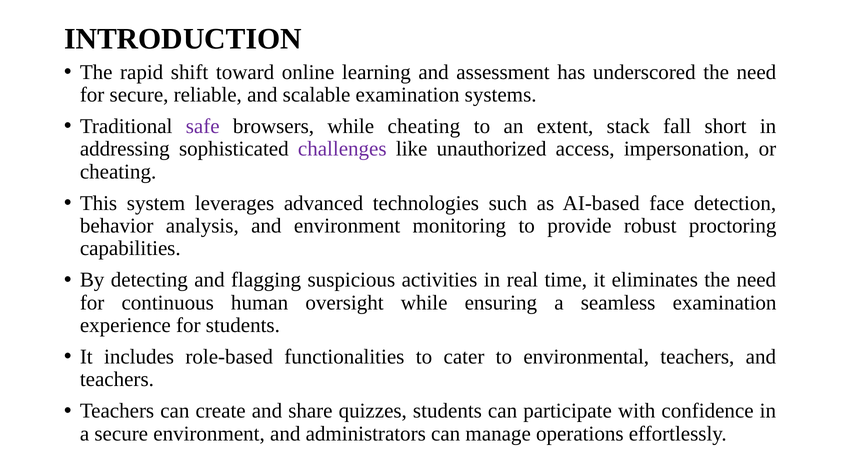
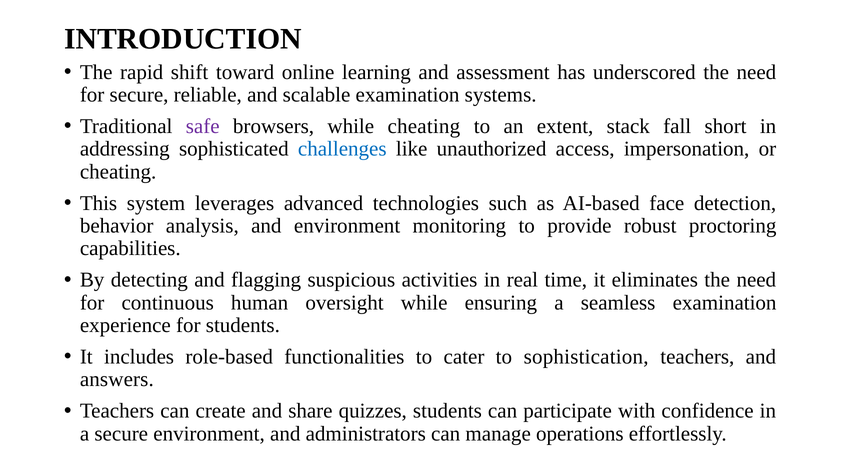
challenges colour: purple -> blue (342, 149)
environmental: environmental -> sophistication (586, 357)
teachers: teachers -> answers (117, 380)
